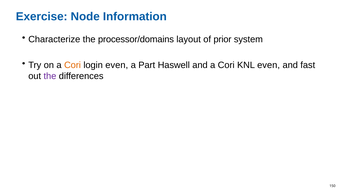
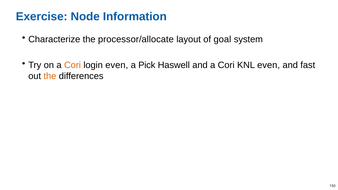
processor/domains: processor/domains -> processor/allocate (136, 39)
prior: prior -> goal (222, 39)
Part: Part -> Pick (147, 65)
the colour: purple -> orange (50, 76)
